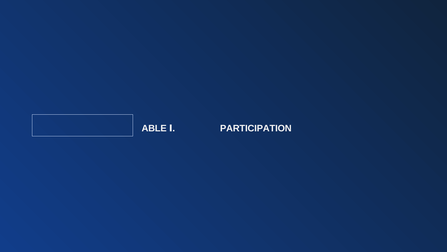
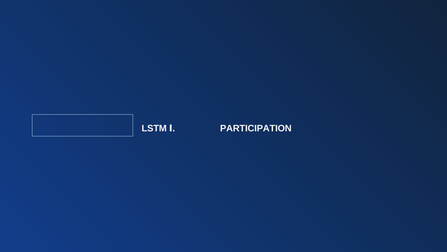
ABLE: ABLE -> LSTM (154, 128)
